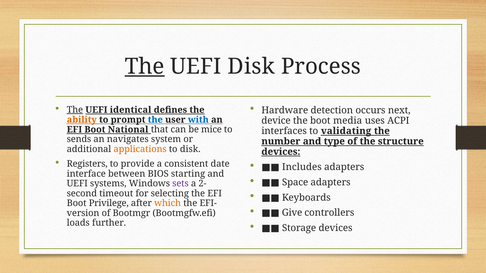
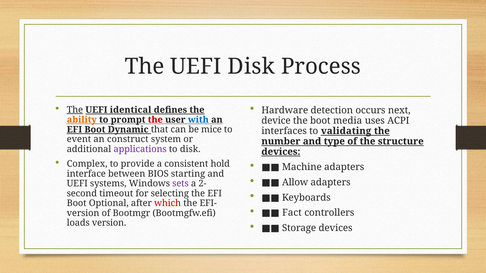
The underline: present -> none (145, 67)
the colour: blue -> red (155, 120)
National: National -> Dynamic (128, 130)
sends: sends -> event (79, 140)
navigates: navigates -> construct (128, 140)
applications colour: orange -> purple (140, 149)
Registers: Registers -> Complex (87, 164)
date: date -> hold (220, 164)
Includes: Includes -> Machine (302, 167)
Space: Space -> Allow (295, 182)
Privilege: Privilege -> Optional (109, 203)
which colour: orange -> red (168, 203)
Give: Give -> Fact (292, 213)
loads further: further -> version (109, 223)
